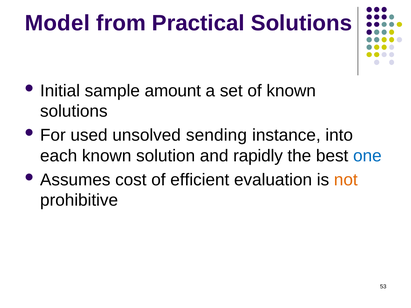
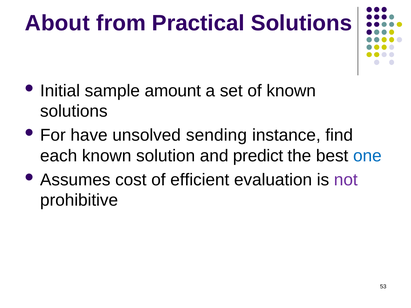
Model: Model -> About (57, 23)
used: used -> have (89, 135)
into: into -> find (339, 135)
rapidly: rapidly -> predict (258, 156)
not colour: orange -> purple (346, 180)
